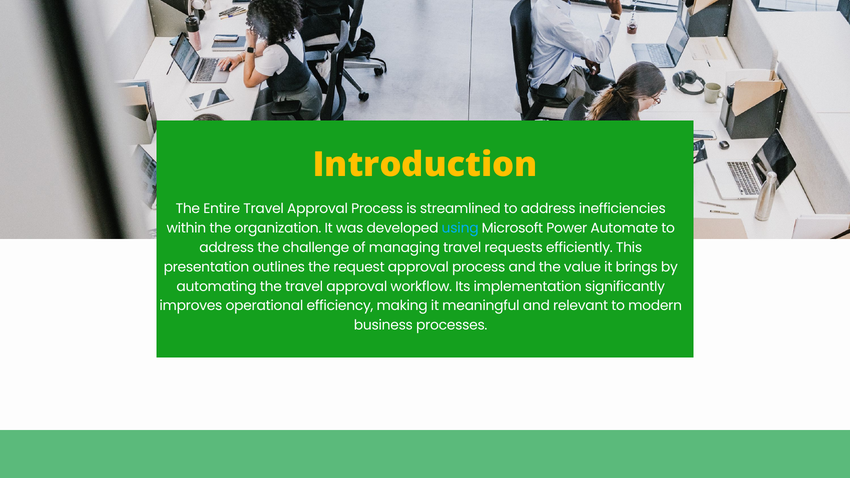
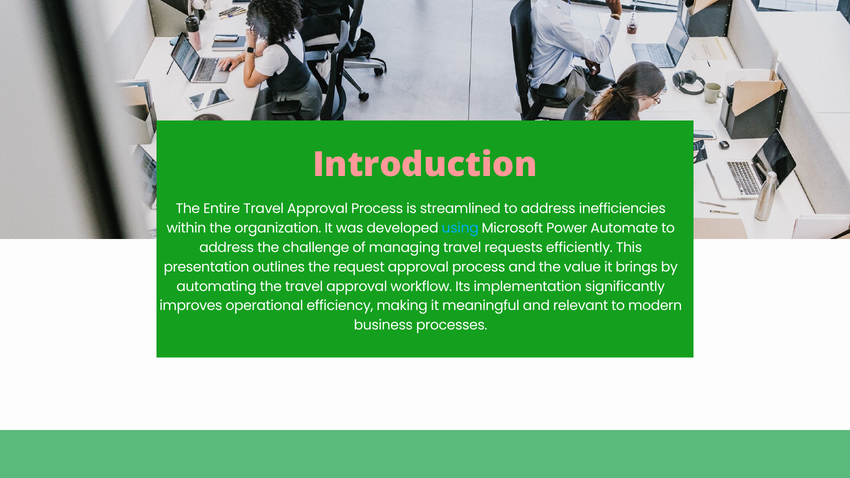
Introduction colour: yellow -> pink (425, 165)
